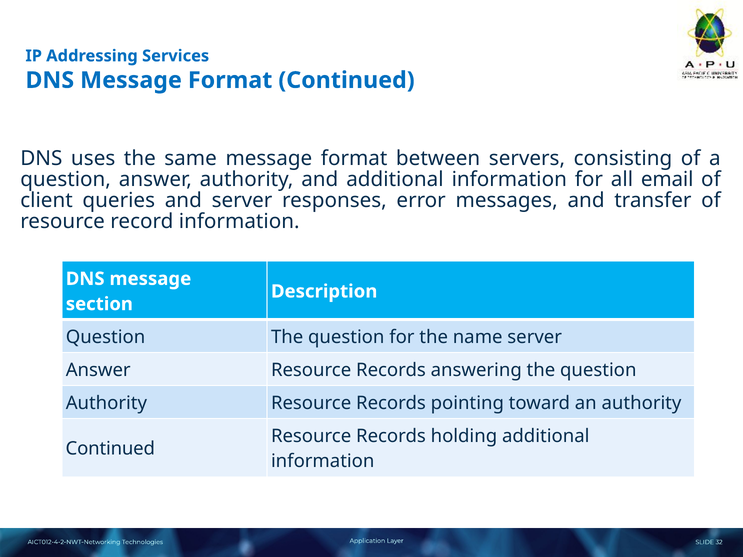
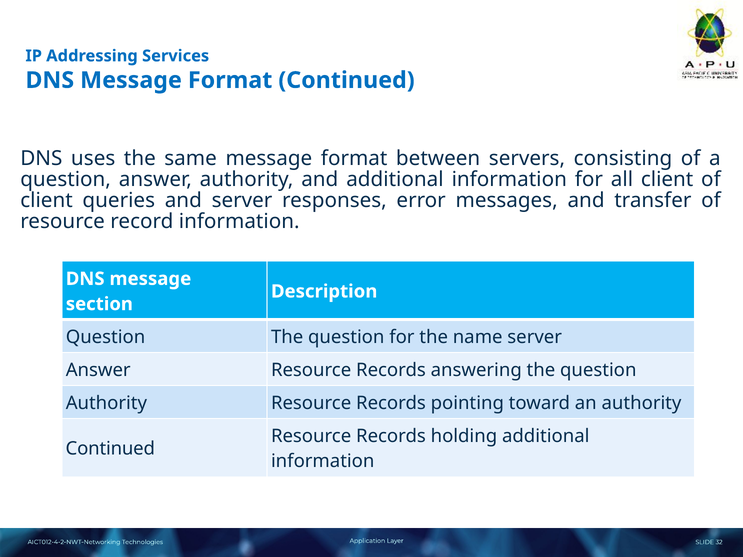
all email: email -> client (667, 180)
